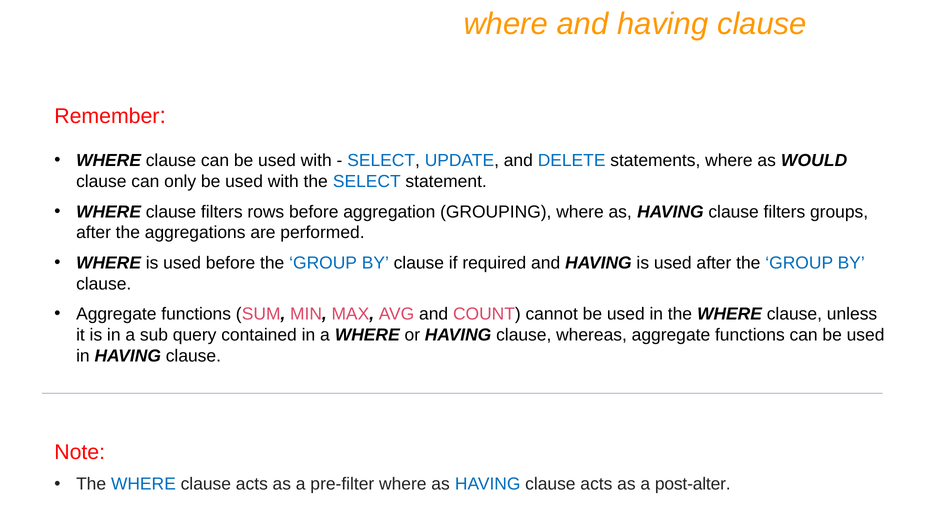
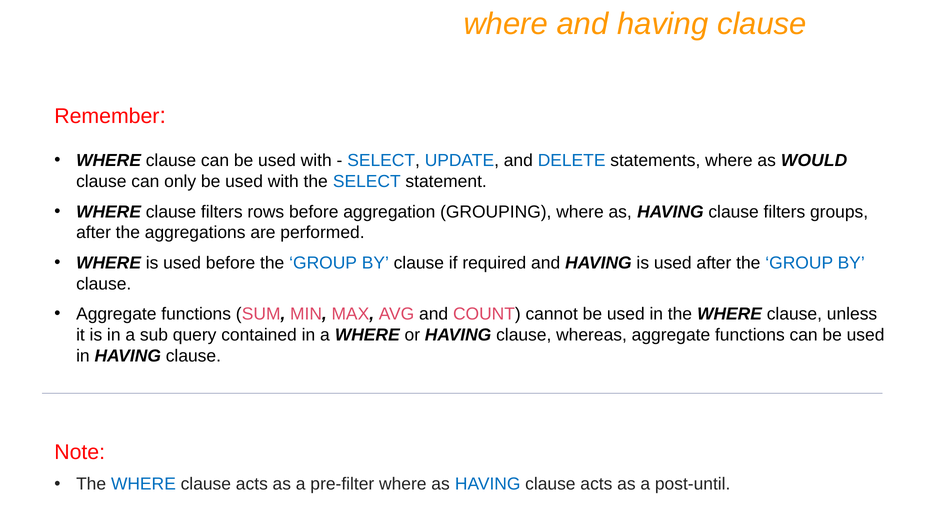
post-alter: post-alter -> post-until (693, 484)
